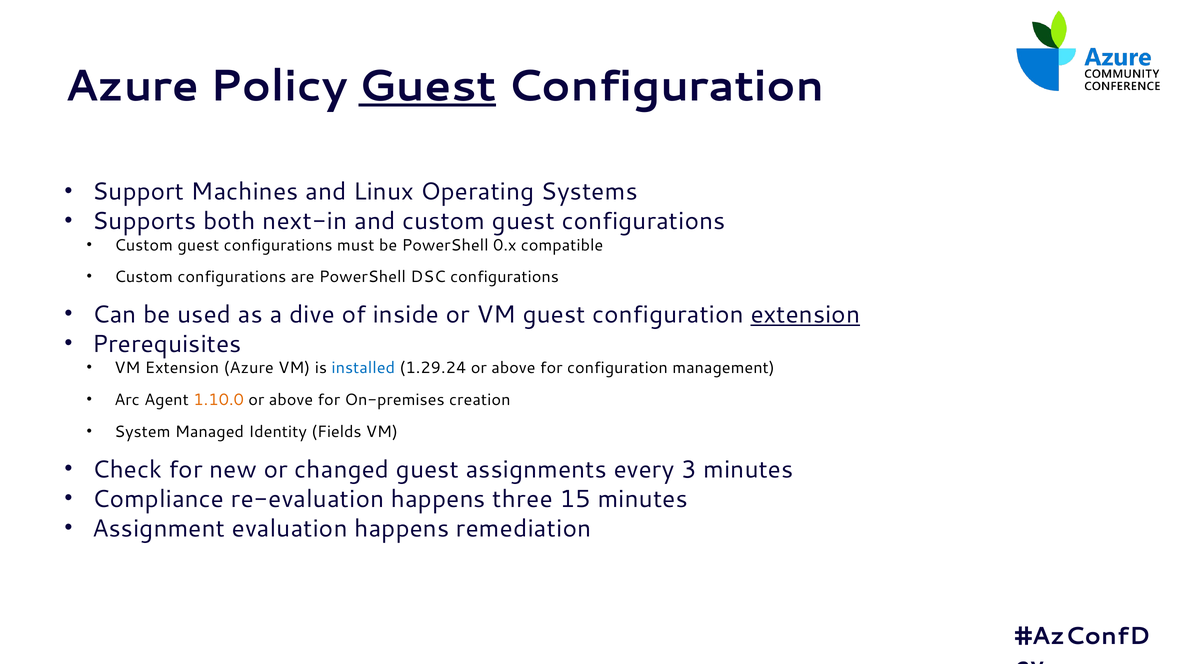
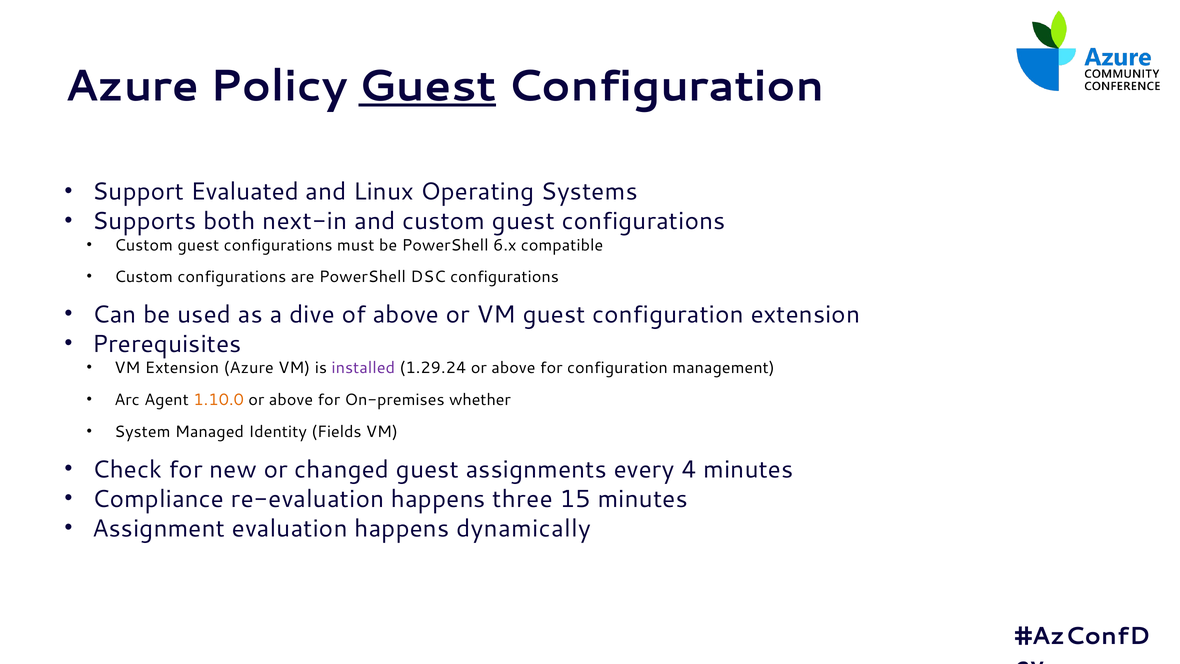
Machines: Machines -> Evaluated (245, 192)
0.x: 0.x -> 6.x (505, 245)
of inside: inside -> above (406, 314)
extension underline: present -> none (805, 314)
installed colour: blue -> purple (363, 368)
creation: creation -> whether (480, 400)
3: 3 -> 4 (689, 469)
remediation: remediation -> dynamically (524, 528)
